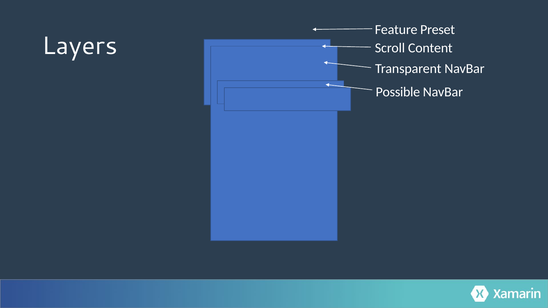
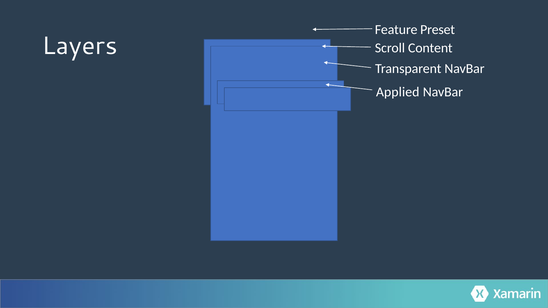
Possible: Possible -> Applied (398, 92)
